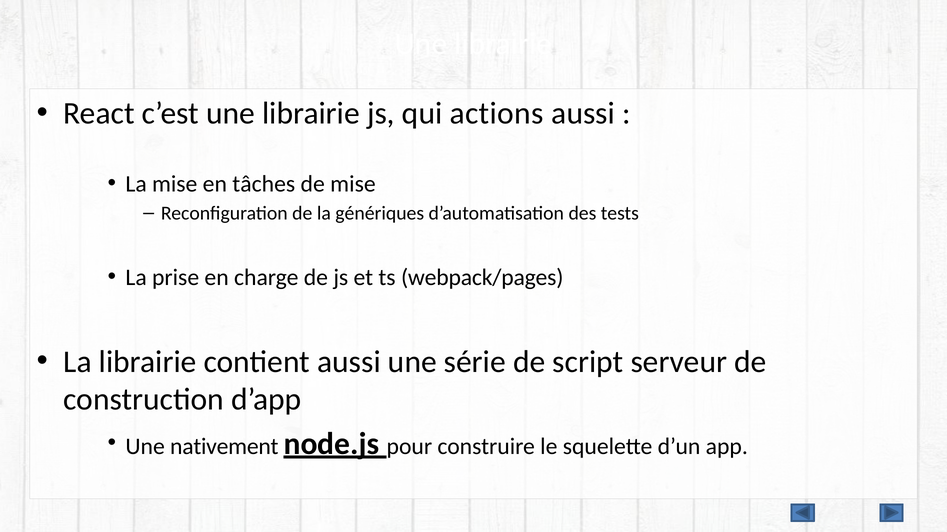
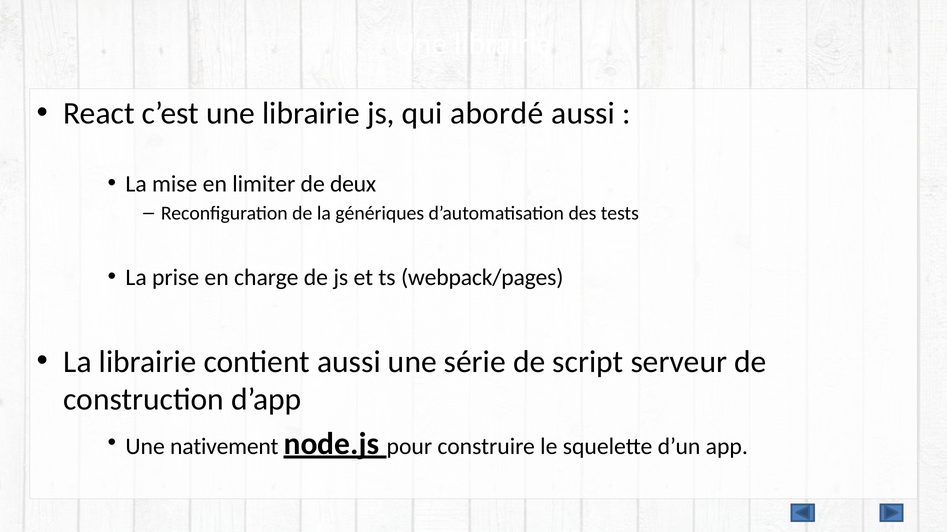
actions: actions -> abordé (497, 113)
tâches: tâches -> limiter (264, 184)
de mise: mise -> deux (353, 184)
